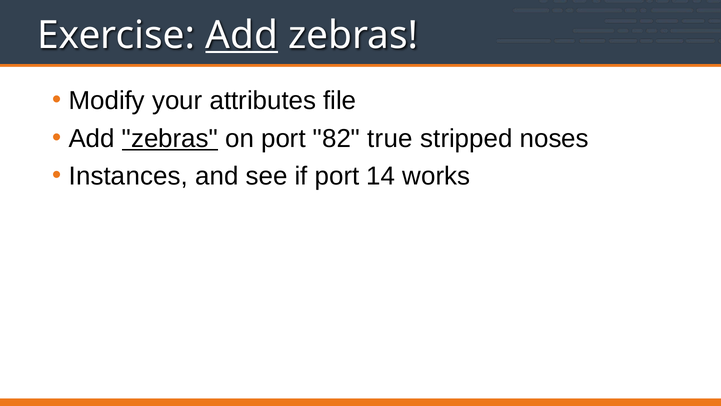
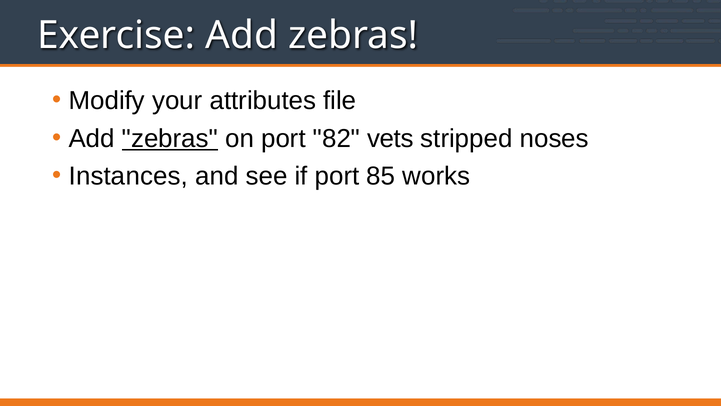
Add underline: present -> none (242, 35)
true: true -> vets (390, 138)
14: 14 -> 85 (381, 176)
